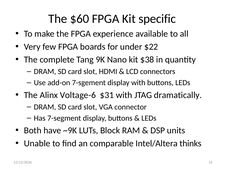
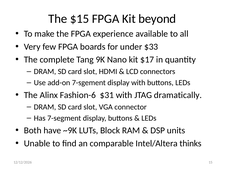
$60: $60 -> $15 (80, 19)
specific: specific -> beyond (157, 19)
$22: $22 -> $33 (151, 47)
$38: $38 -> $17 (147, 59)
Voltage-6: Voltage-6 -> Fashion-6 (78, 95)
